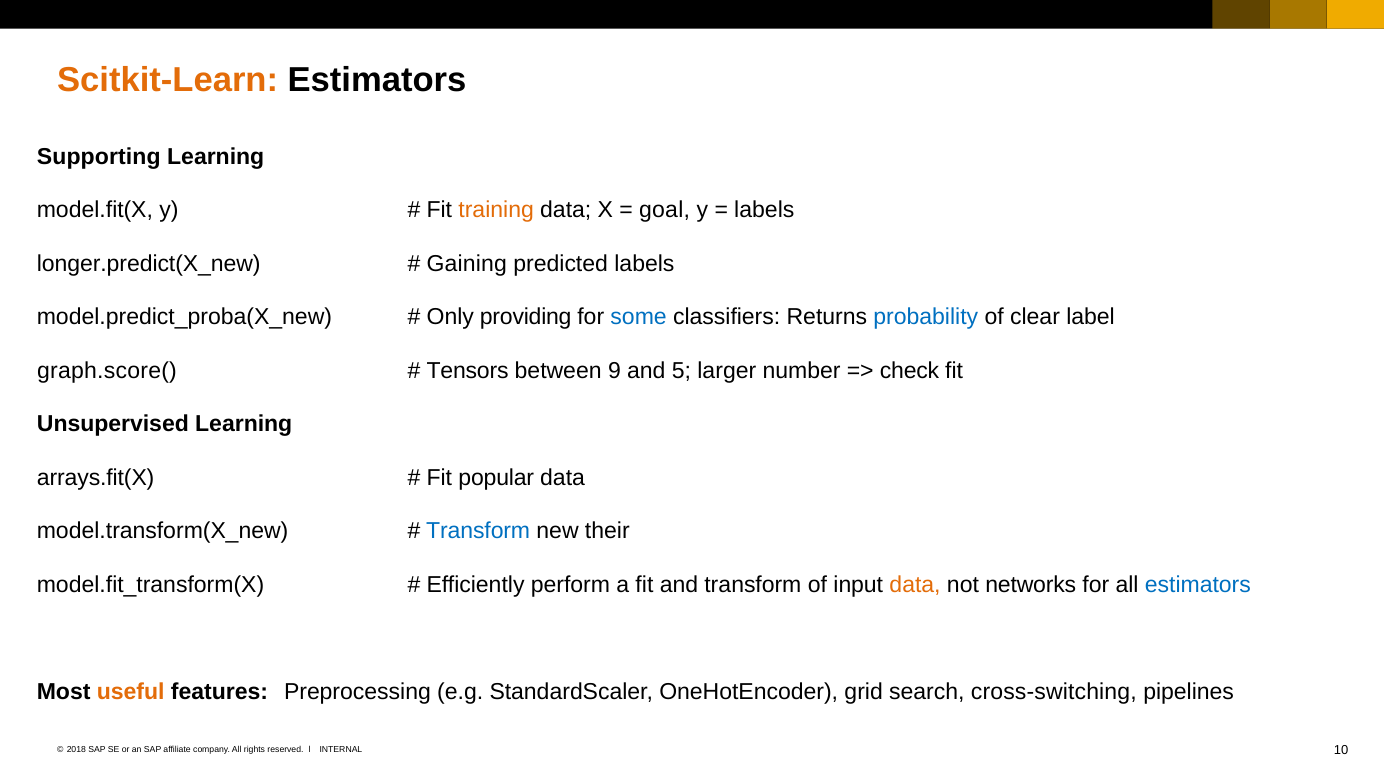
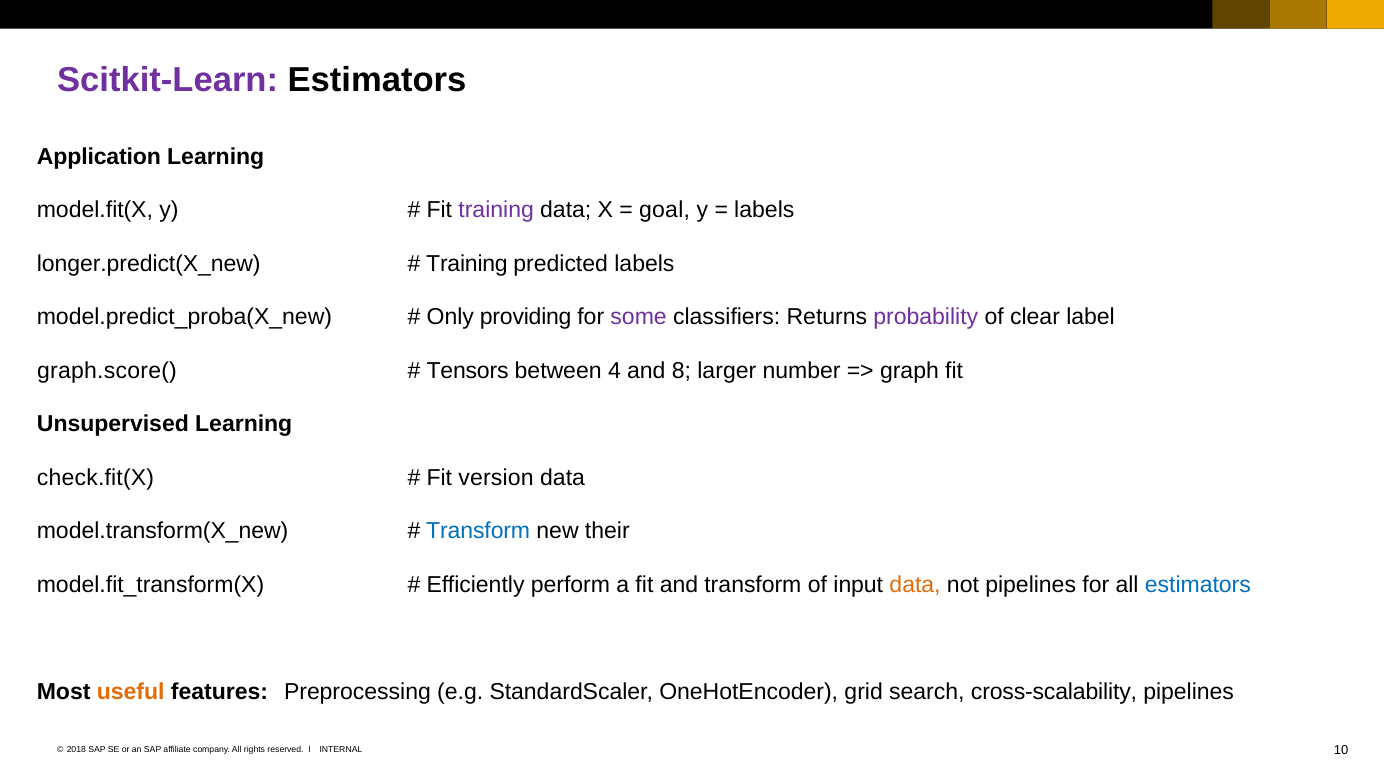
Scitkit-Learn colour: orange -> purple (168, 80)
Supporting: Supporting -> Application (99, 157)
training colour: orange -> purple (496, 210)
Gaining: Gaining -> Training (467, 264)
some colour: blue -> purple (639, 317)
probability colour: blue -> purple (926, 317)
9: 9 -> 4 (614, 371)
5: 5 -> 8 (682, 371)
check: check -> graph (909, 371)
arrays.fit(X: arrays.fit(X -> check.fit(X (96, 478)
popular: popular -> version (496, 478)
not networks: networks -> pipelines (1031, 585)
cross-switching: cross-switching -> cross-scalability (1054, 692)
